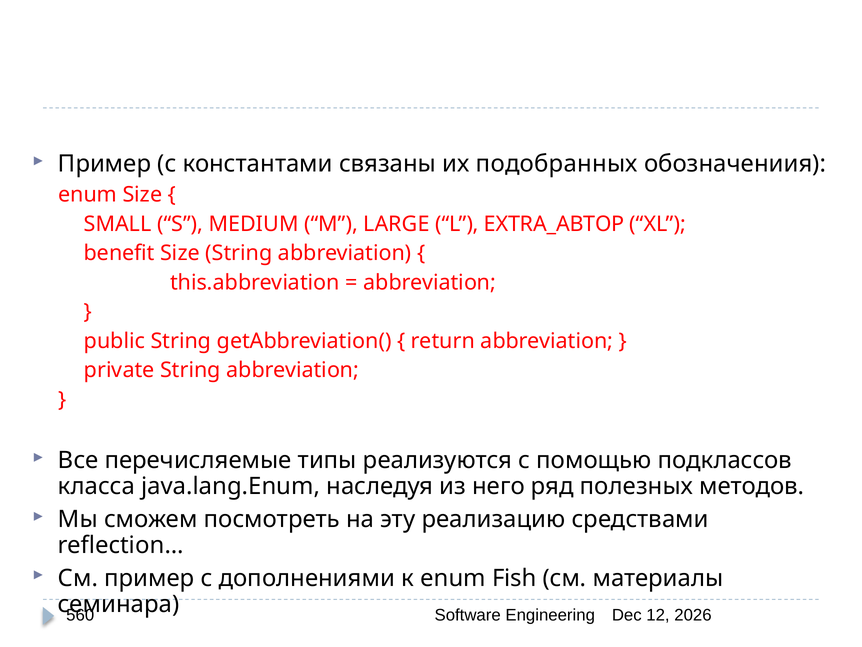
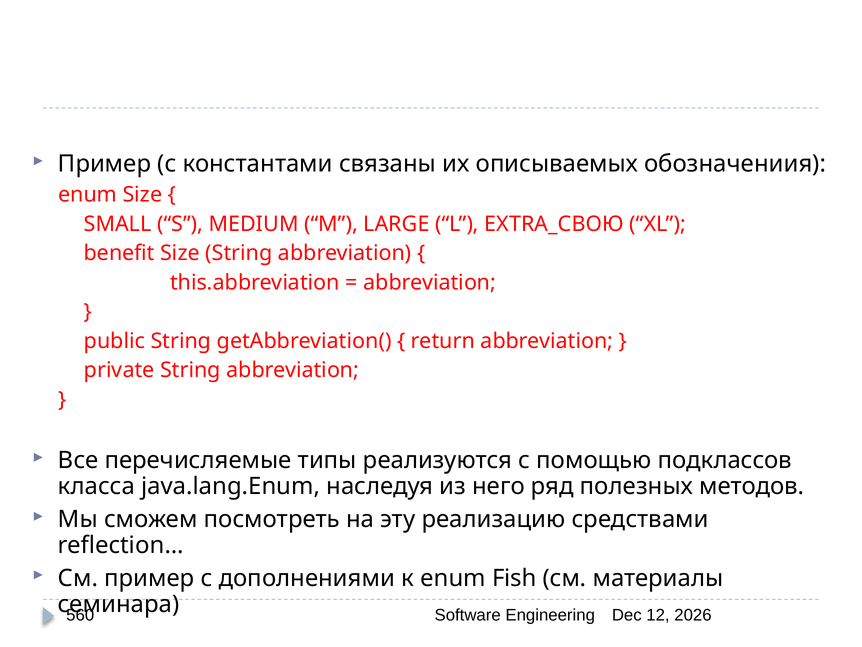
подобранных: подобранных -> описываемых (557, 164)
EXTRA_АВТОР: EXTRA_АВТОР -> EXTRA_СВОЮ (554, 224)
